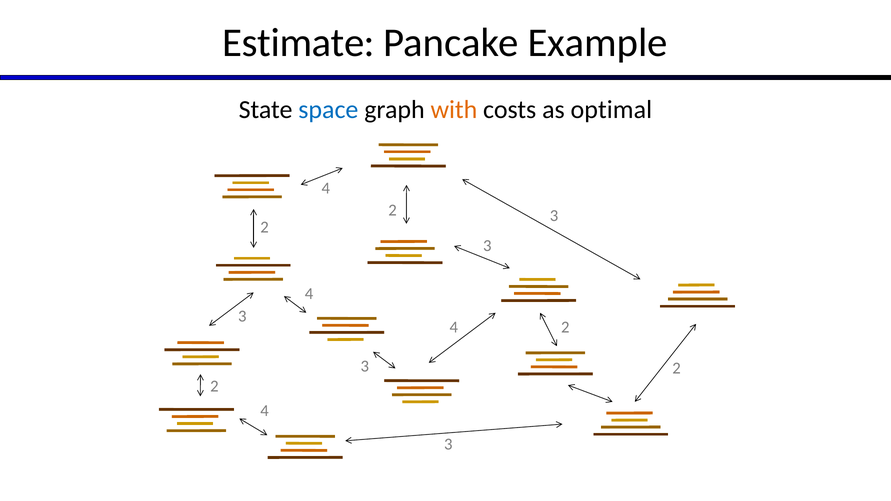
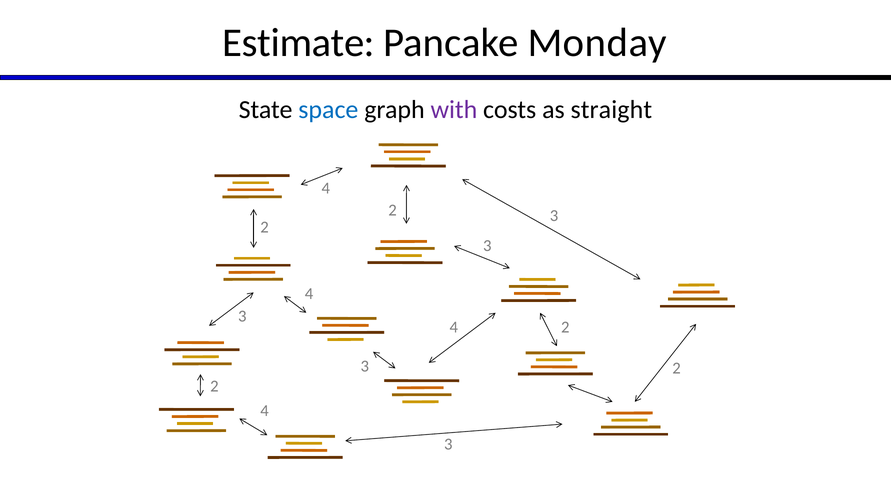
Example: Example -> Monday (597, 43)
with colour: orange -> purple (454, 110)
optimal: optimal -> straight (611, 110)
